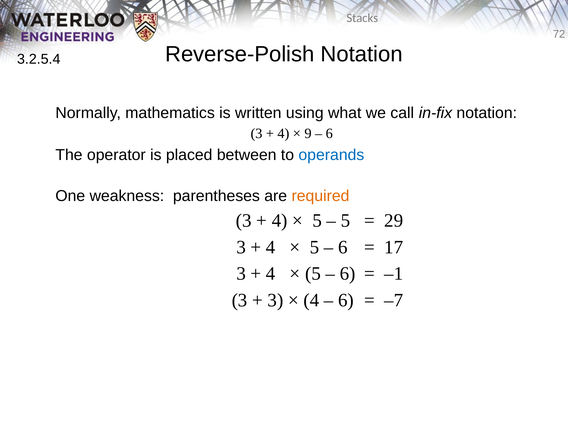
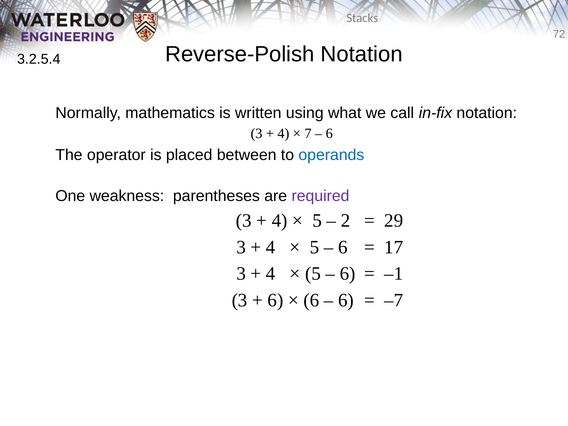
9: 9 -> 7 (308, 134)
required colour: orange -> purple (320, 196)
5: 5 -> 2 (345, 221)
3: 3 -> 6 (275, 300)
4: 4 -> 6 (311, 300)
